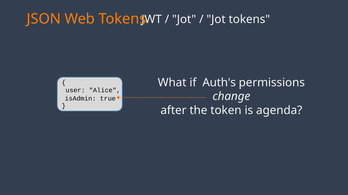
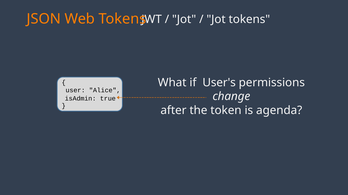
Auth's: Auth's -> User's (219, 83)
